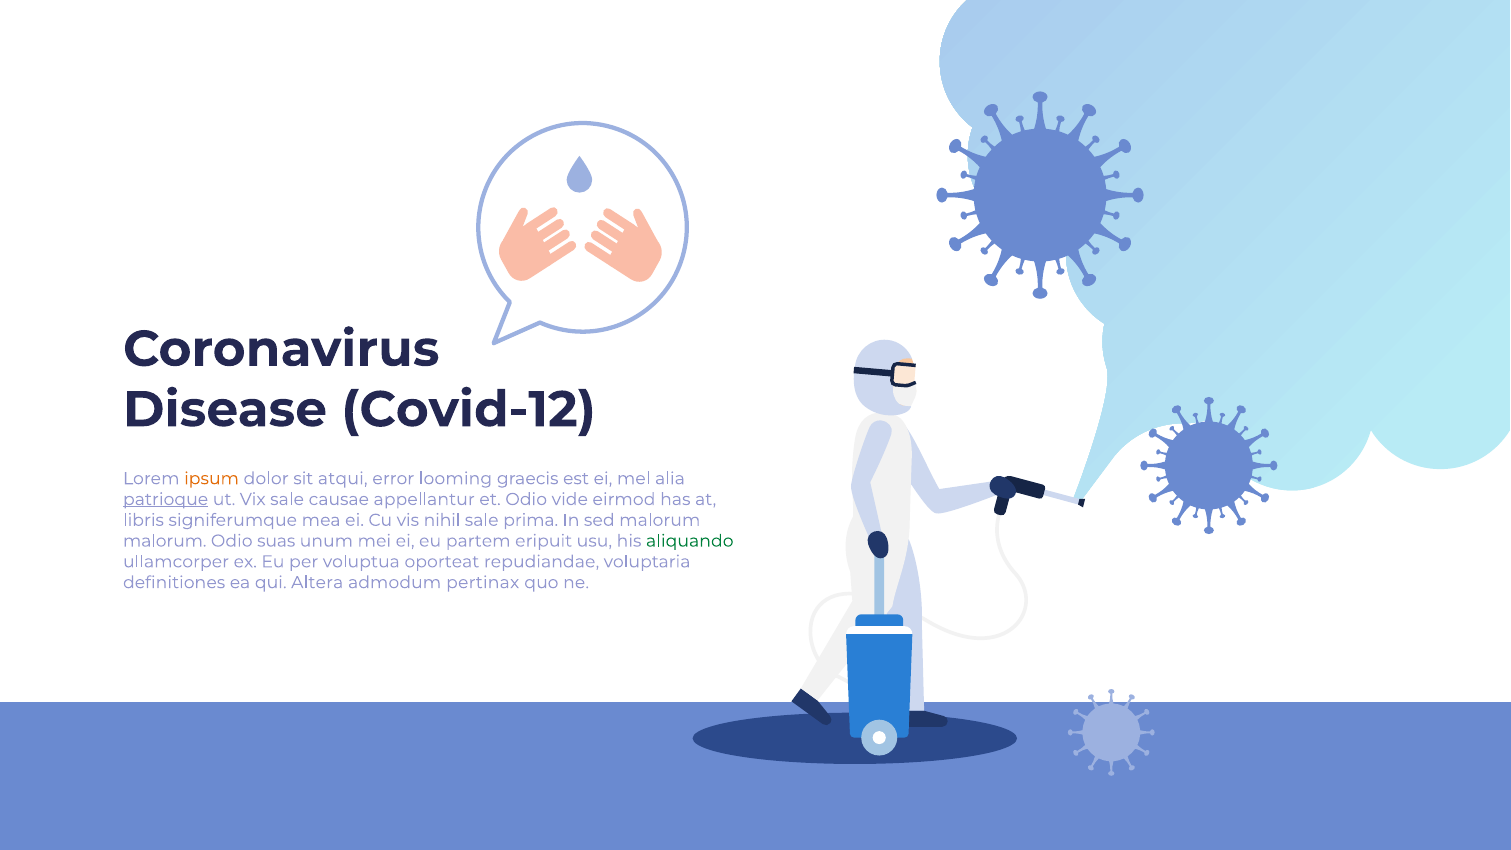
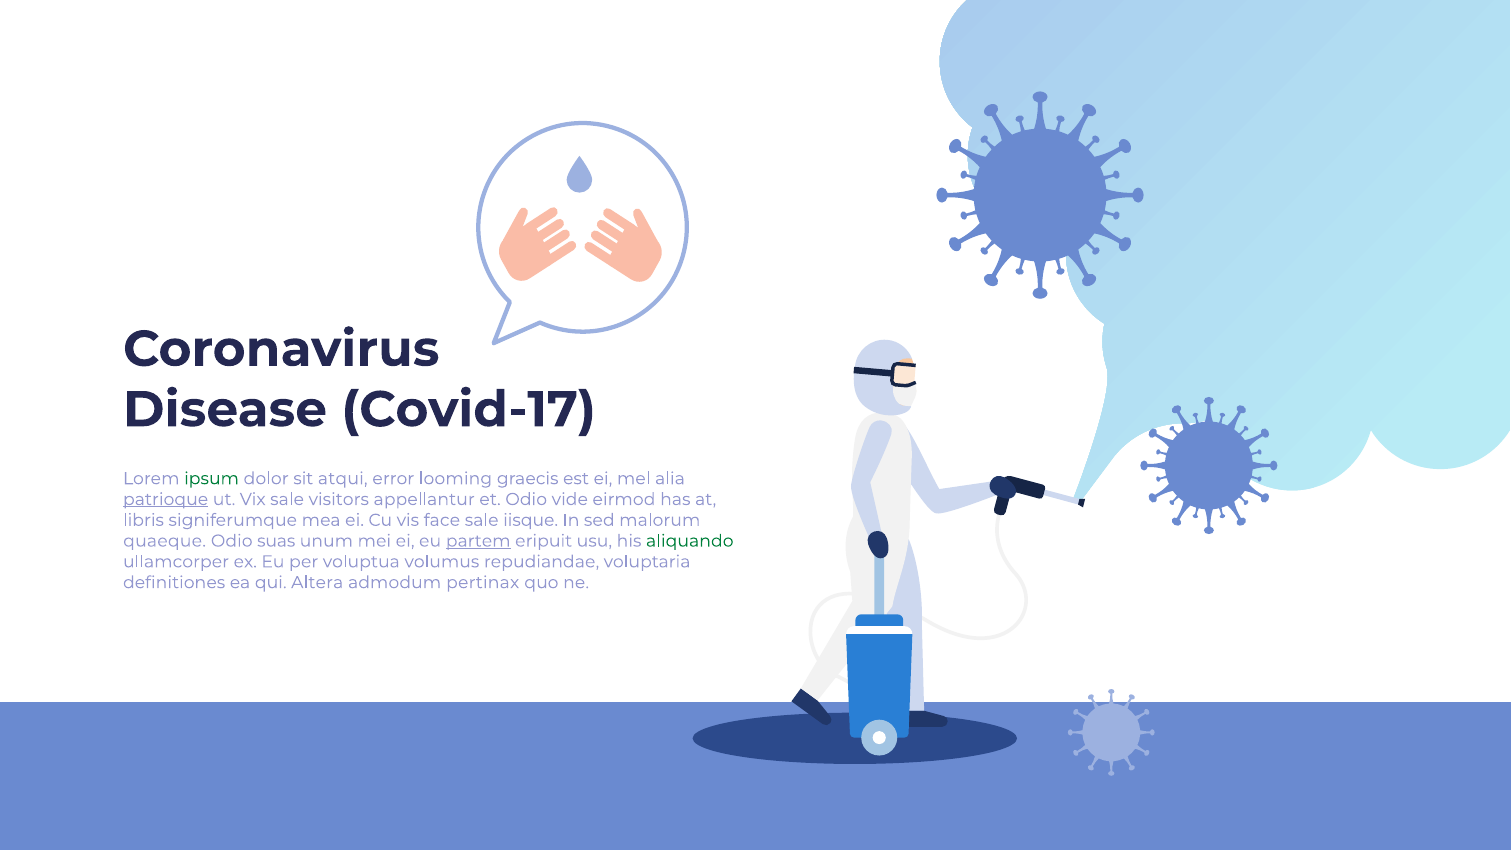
Covid-12: Covid-12 -> Covid-17 (469, 410)
ipsum colour: orange -> green (212, 479)
causae: causae -> visitors (339, 499)
nihil: nihil -> face (442, 520)
prima: prima -> iisque (531, 520)
malorum: malorum -> quaeque (165, 541)
partem underline: none -> present (478, 541)
oporteat: oporteat -> volumus (442, 562)
